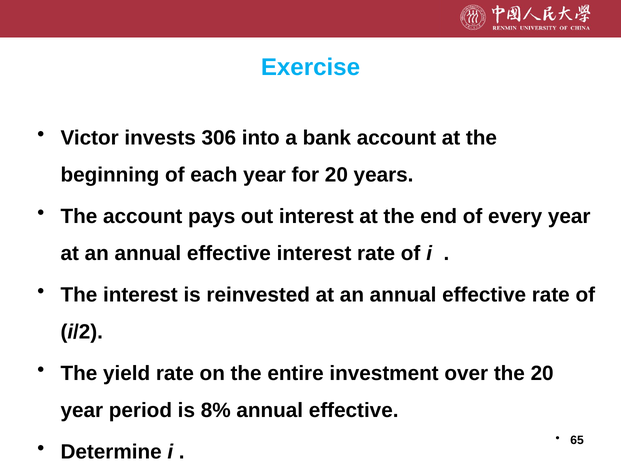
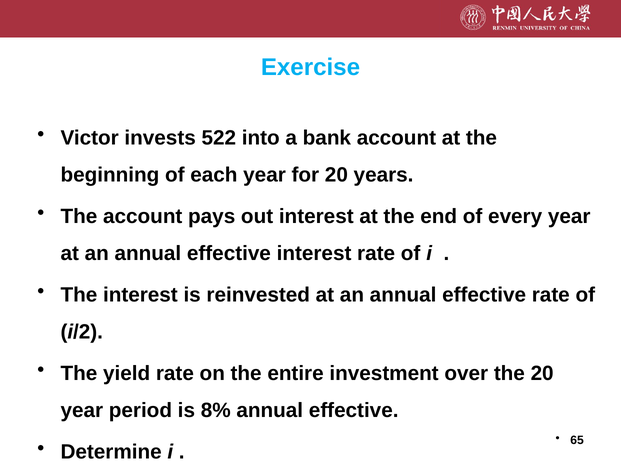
306: 306 -> 522 (219, 138)
